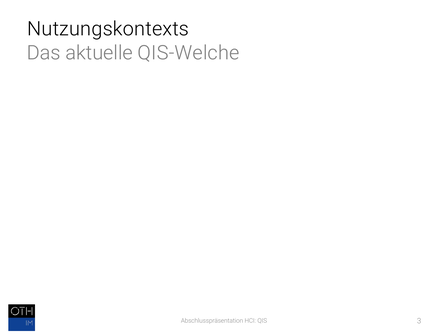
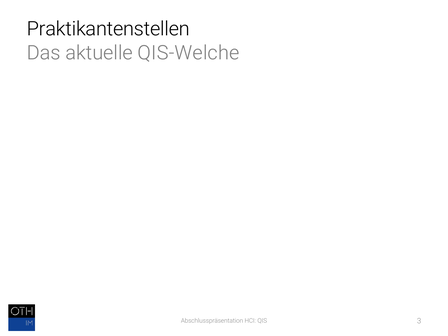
Nutzungskontexts: Nutzungskontexts -> Praktikantenstellen (108, 29)
